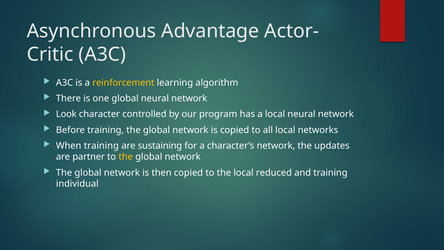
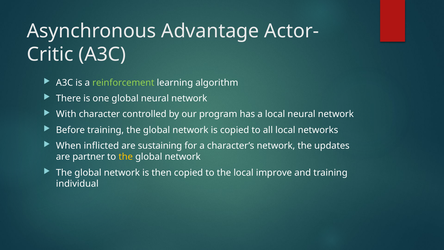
reinforcement colour: yellow -> light green (123, 83)
Look: Look -> With (66, 114)
When training: training -> inflicted (101, 146)
reduced: reduced -> improve (274, 173)
